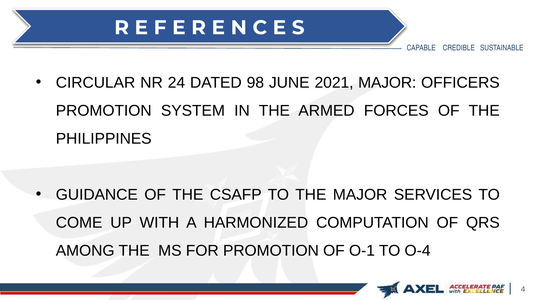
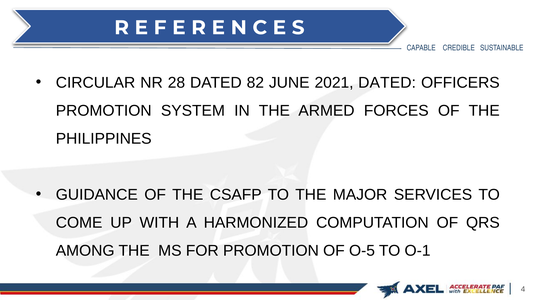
24: 24 -> 28 (176, 83)
98: 98 -> 82 (255, 83)
2021 MAJOR: MAJOR -> DATED (387, 83)
O-1: O-1 -> O-5 (362, 251)
O-4: O-4 -> O-1 (418, 251)
